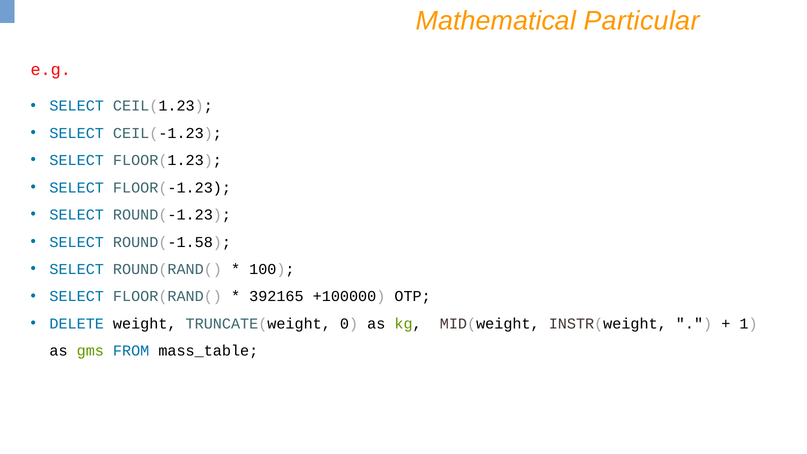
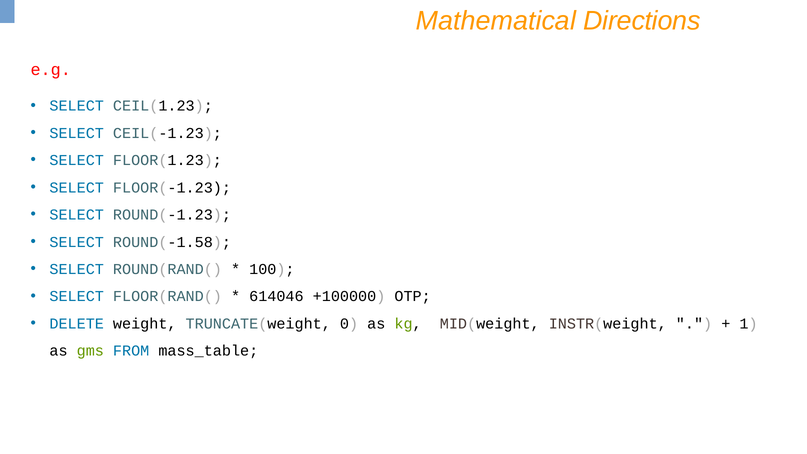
Particular: Particular -> Directions (642, 21)
392165: 392165 -> 614046 (276, 296)
